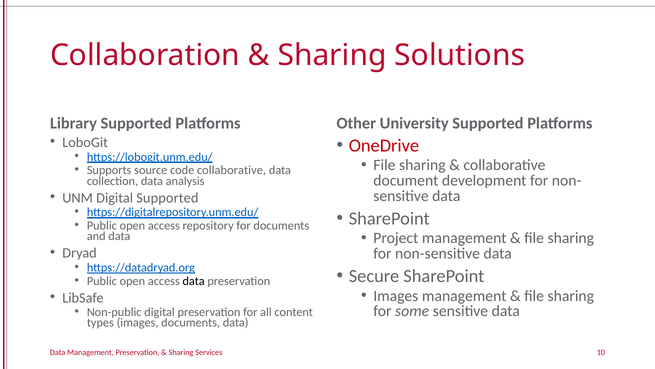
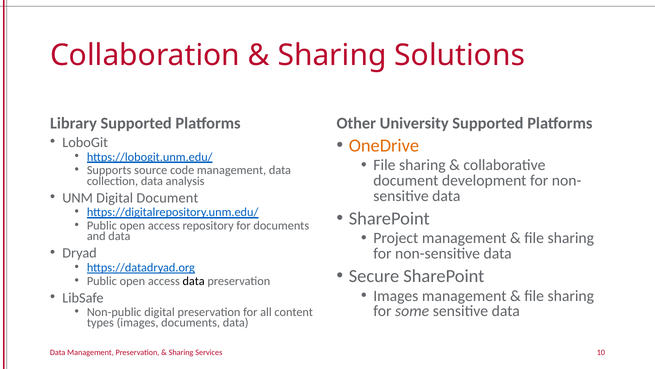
OneDrive colour: red -> orange (384, 145)
code collaborative: collaborative -> management (232, 170)
Digital Supported: Supported -> Document (167, 197)
